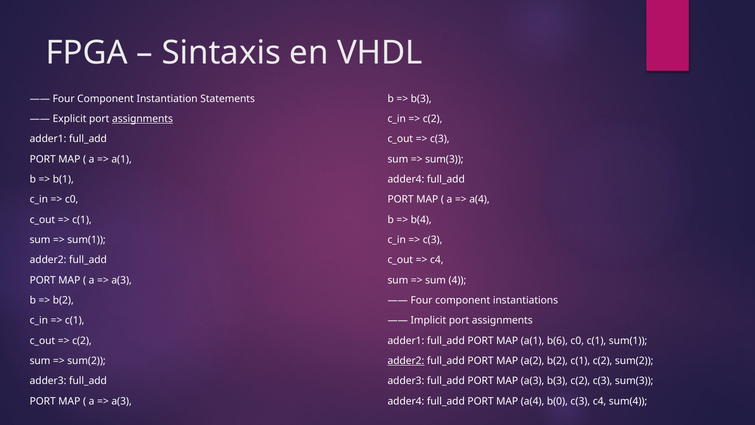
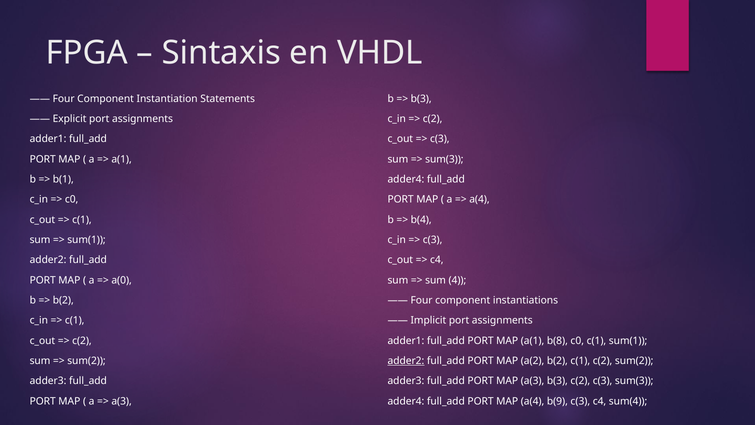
assignments underline: present -> none (142, 119)
a(3: a(3 -> a(0 (122, 280)
b(6: b(6 -> b(8 (557, 340)
b(0: b(0 -> b(9 (557, 401)
